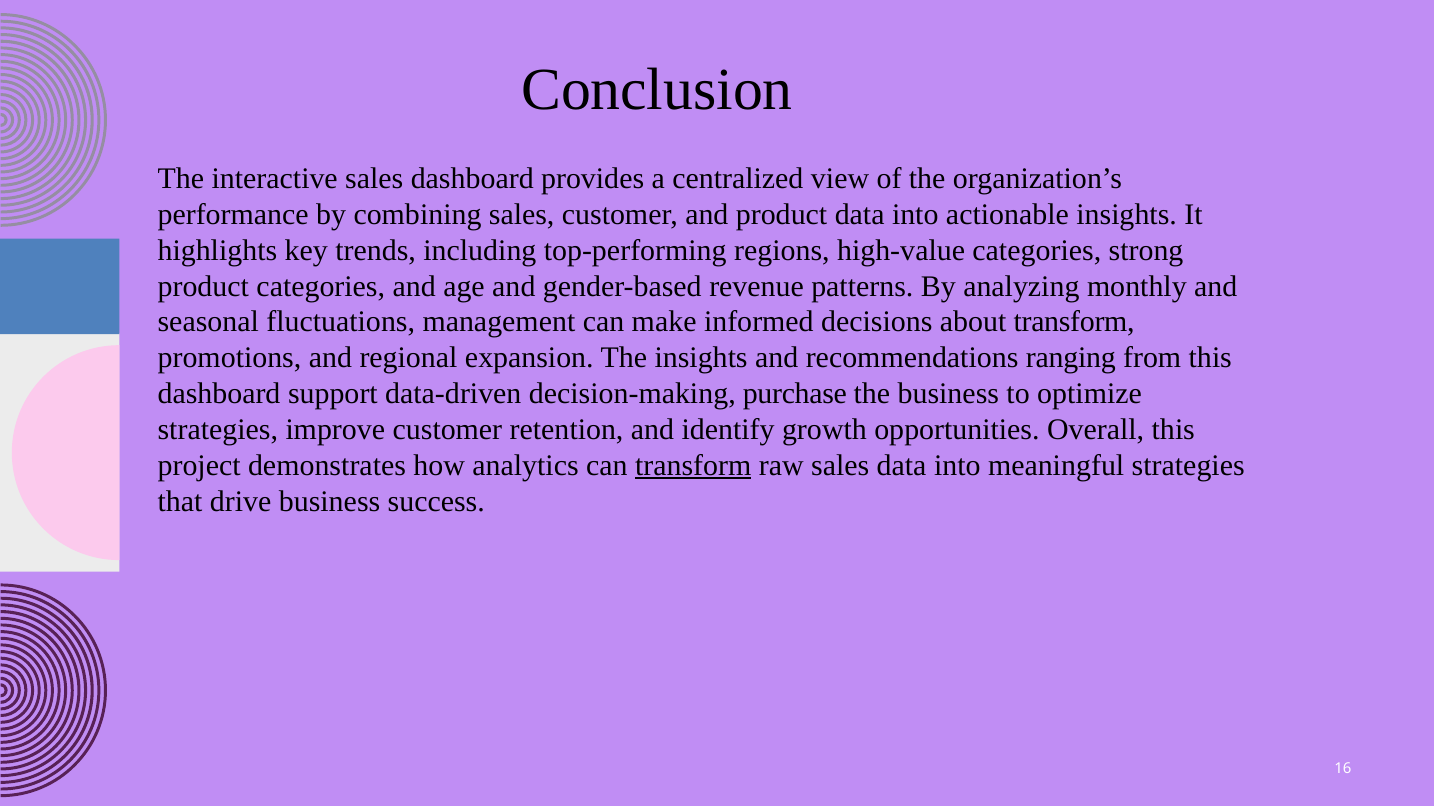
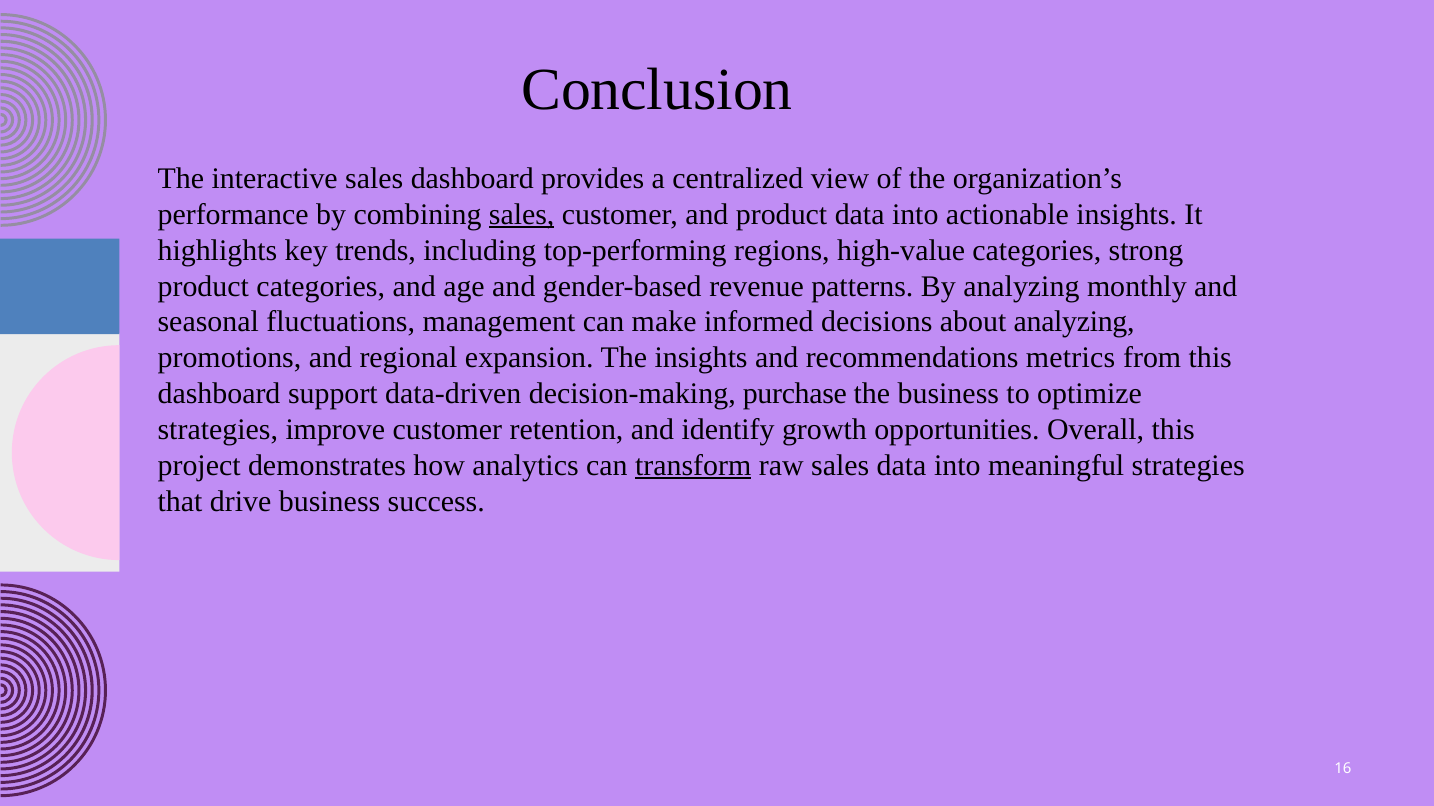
sales underline: none -> present (522, 215)
about transform: transform -> analyzing (1074, 322)
ranging: ranging -> metrics (1071, 358)
